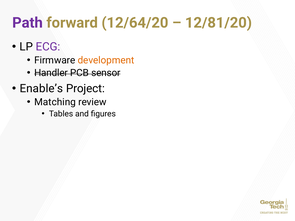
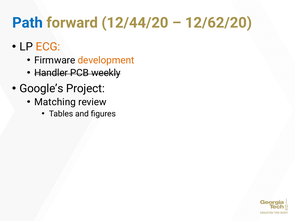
Path colour: purple -> blue (27, 23)
12/64/20: 12/64/20 -> 12/44/20 (135, 23)
12/81/20: 12/81/20 -> 12/62/20 (218, 23)
ECG colour: purple -> orange (48, 47)
sensor: sensor -> weekly (106, 73)
Enable’s: Enable’s -> Google’s (41, 89)
